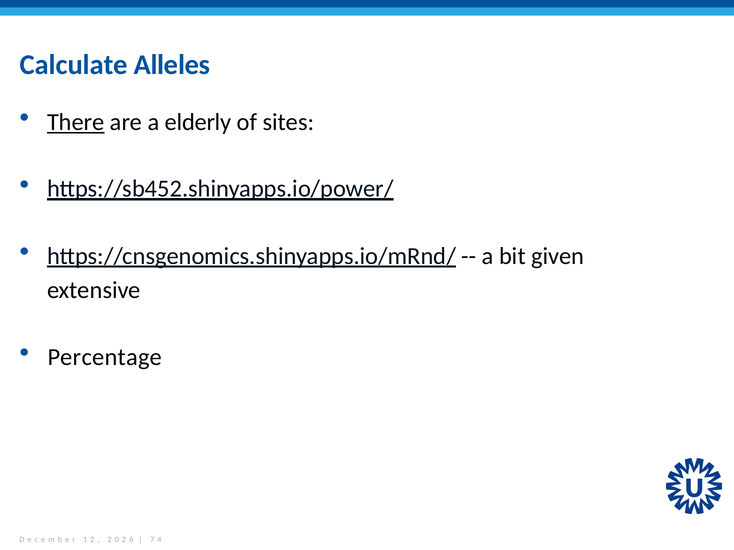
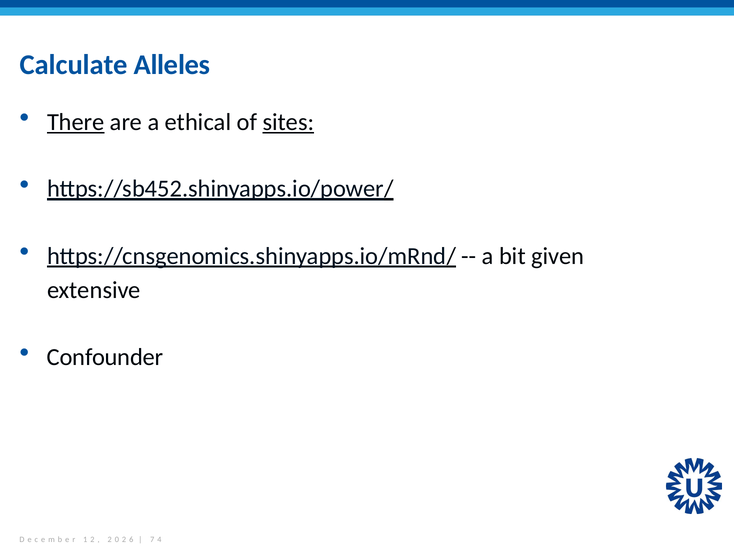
elderly: elderly -> ethical (198, 122)
sites underline: none -> present (288, 122)
Percentage: Percentage -> Confounder (105, 358)
